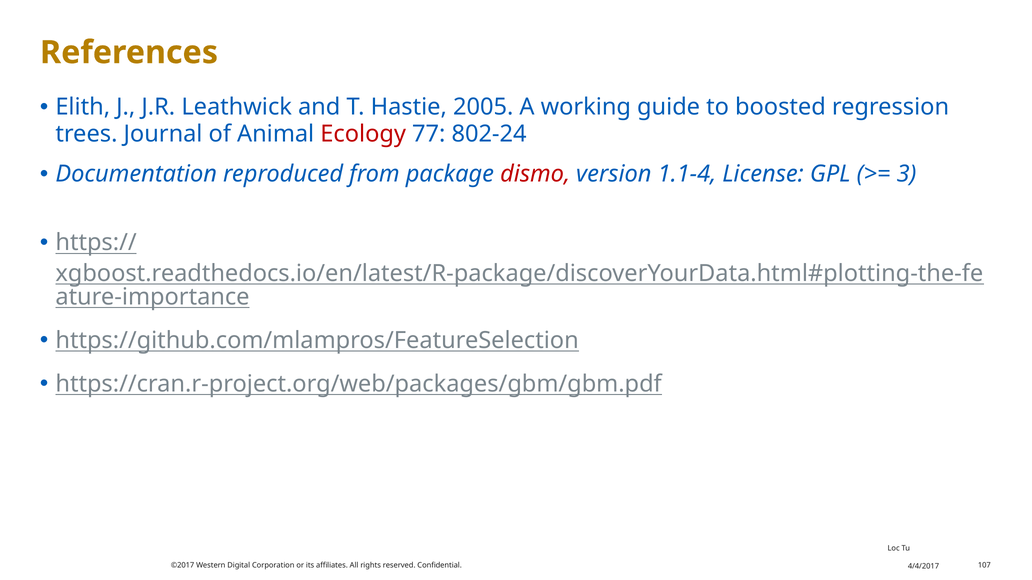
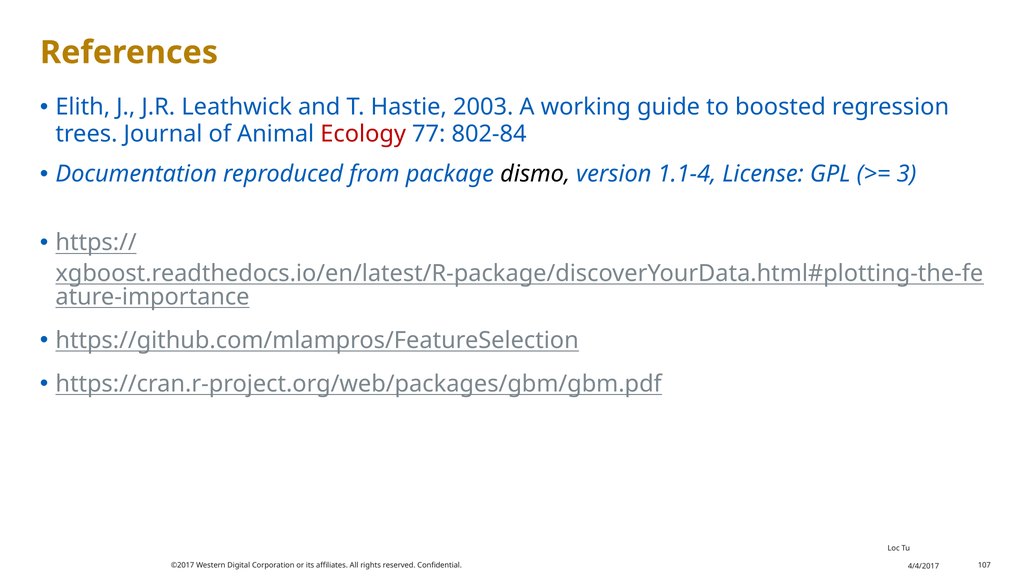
2005: 2005 -> 2003 (483, 107)
802-24: 802-24 -> 802-84 (489, 134)
dismo colour: red -> black (535, 174)
